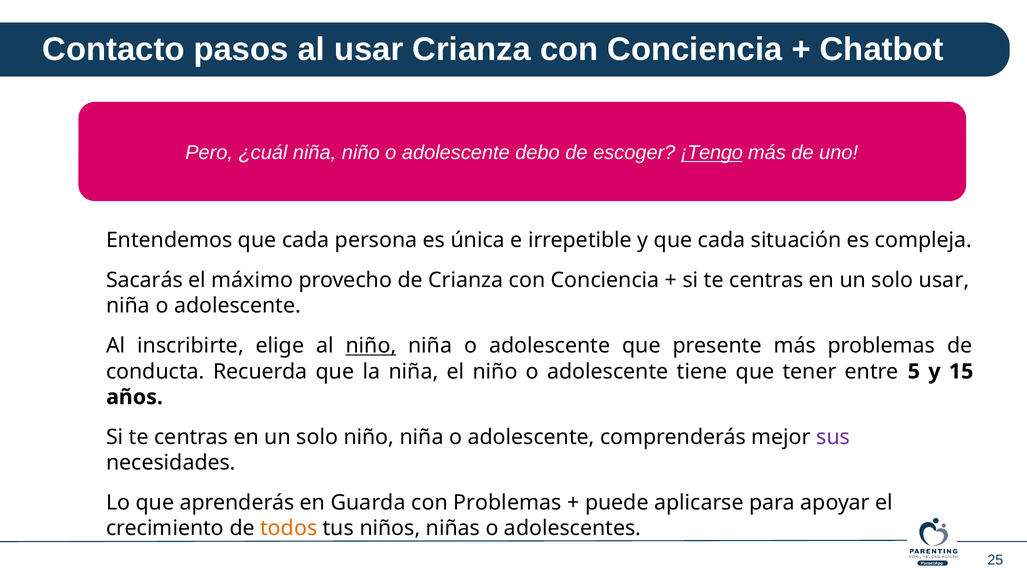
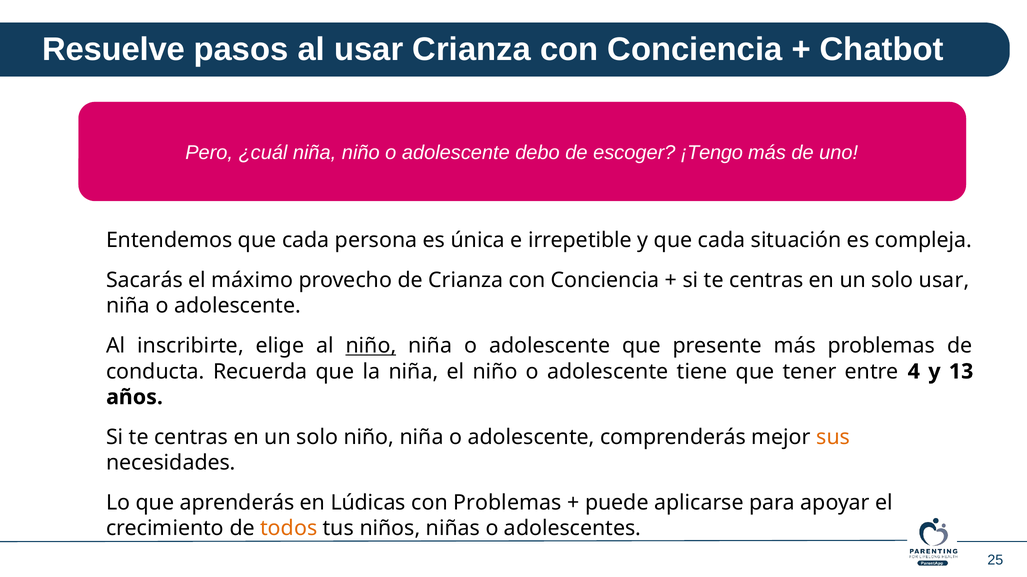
Contacto: Contacto -> Resuelve (114, 49)
¡Tengo underline: present -> none (712, 153)
5: 5 -> 4 (914, 372)
15: 15 -> 13 (961, 372)
sus colour: purple -> orange (833, 438)
Guarda: Guarda -> Lúdicas (368, 503)
